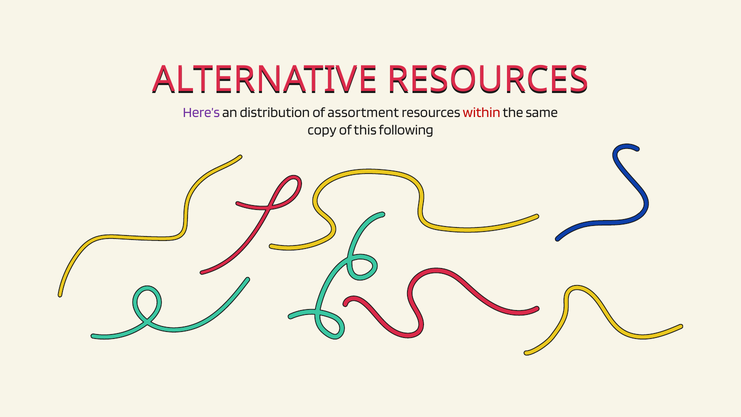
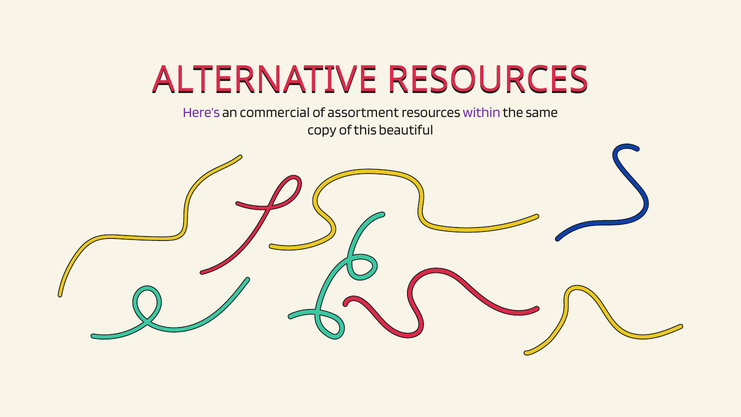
distribution: distribution -> commercial (275, 112)
within colour: red -> purple (482, 112)
following: following -> beautiful (406, 130)
